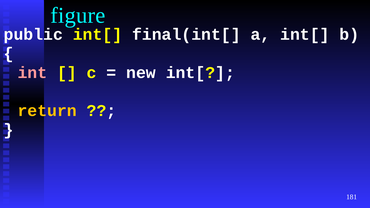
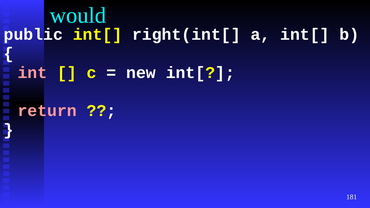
figure: figure -> would (78, 15)
final(int[: final(int[ -> right(int[ (186, 34)
return colour: yellow -> pink (47, 111)
